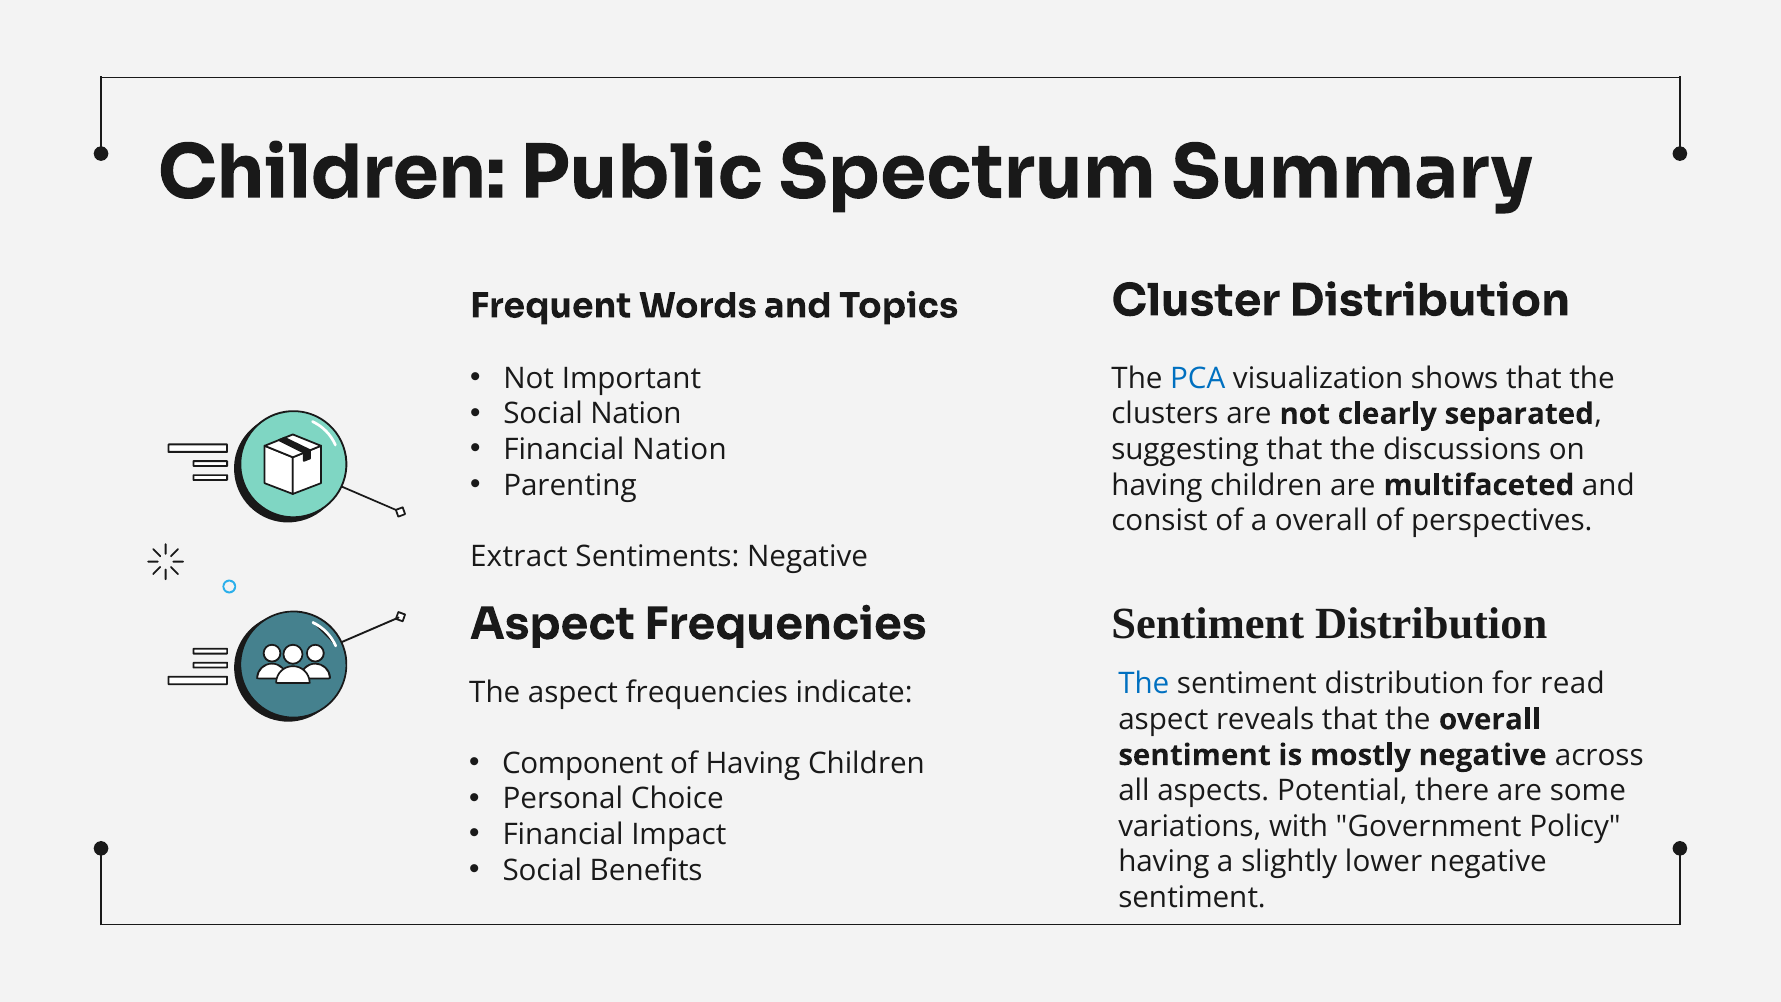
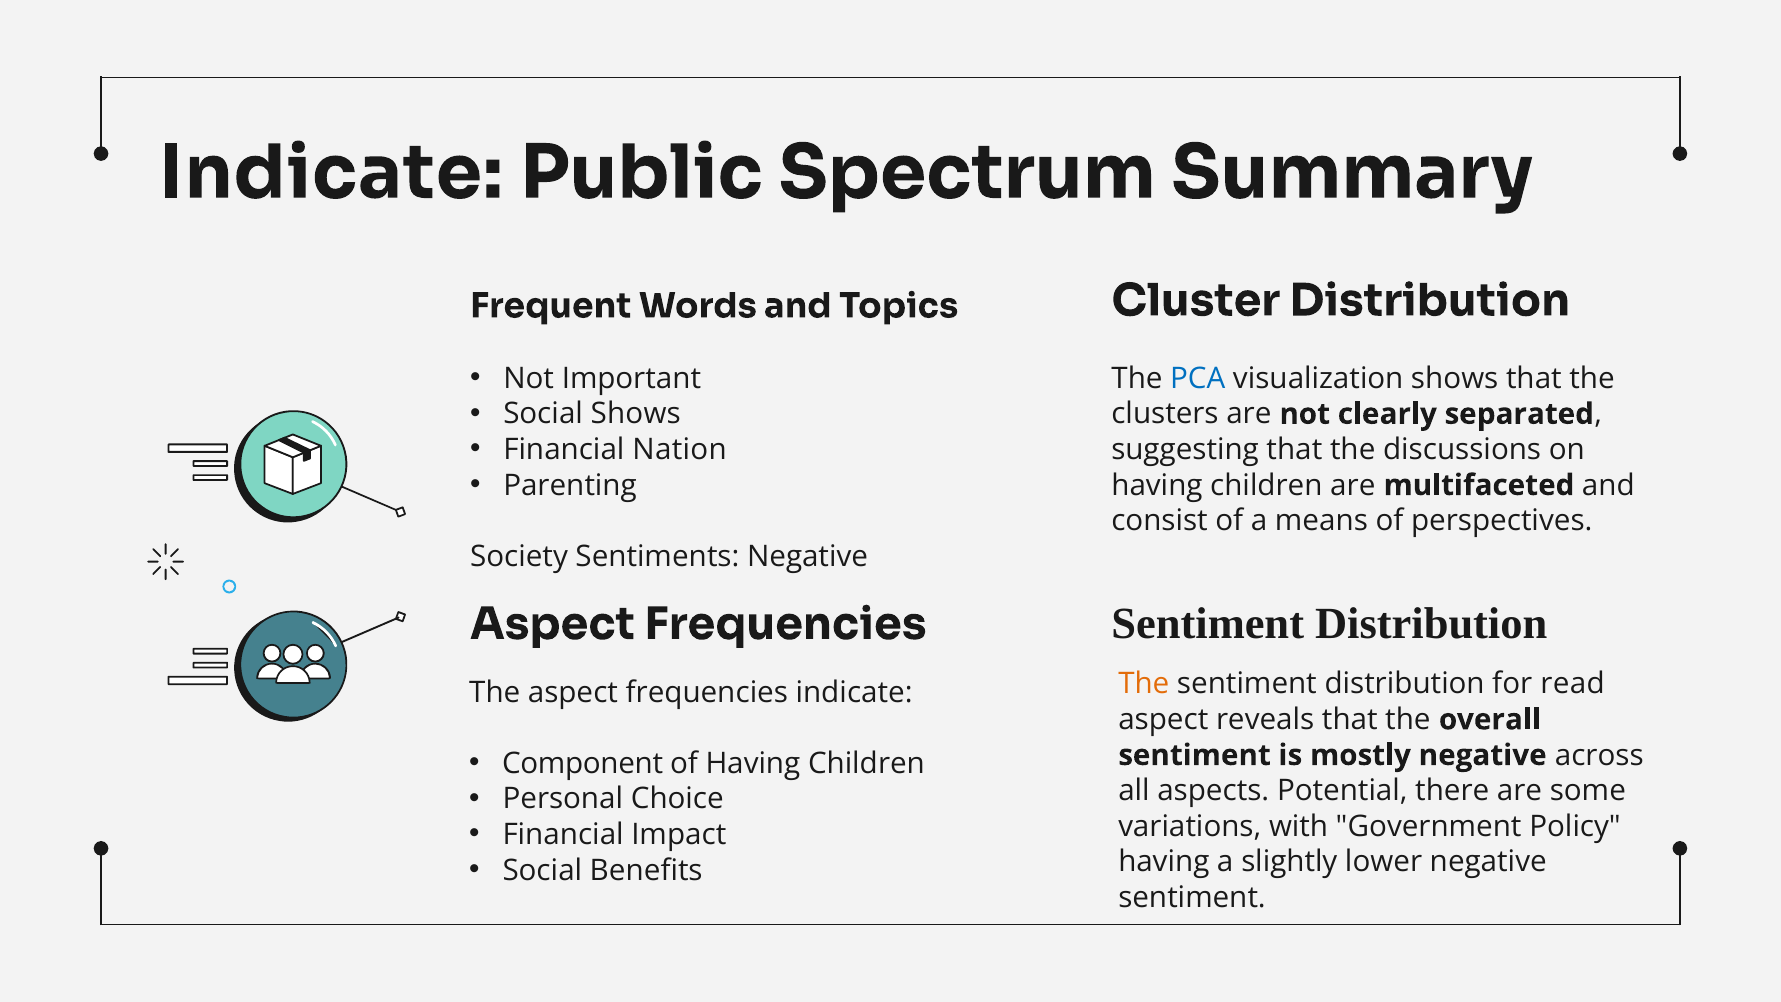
Children: Children -> Indicate (331, 173)
Social Nation: Nation -> Shows (636, 414)
a overall: overall -> means (1321, 521)
Extract: Extract -> Society (519, 556)
The colour: blue -> orange (1144, 684)
